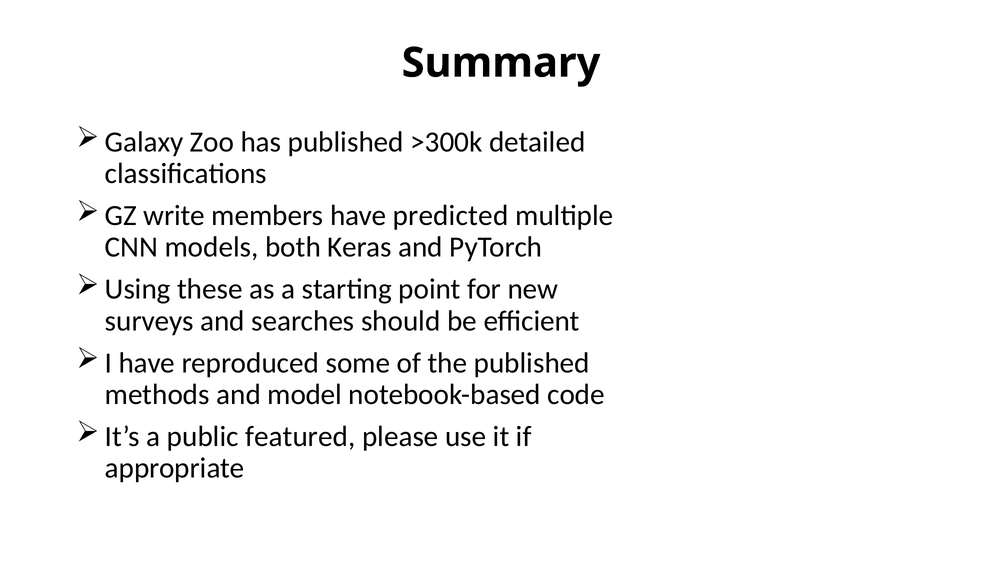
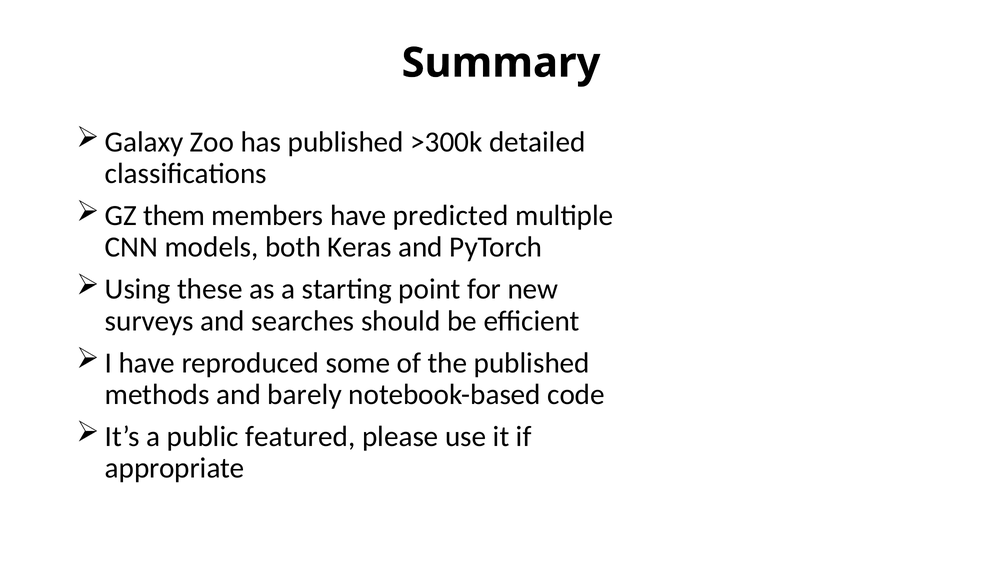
write: write -> them (174, 216)
model: model -> barely (305, 394)
